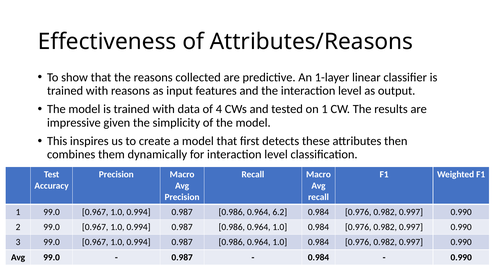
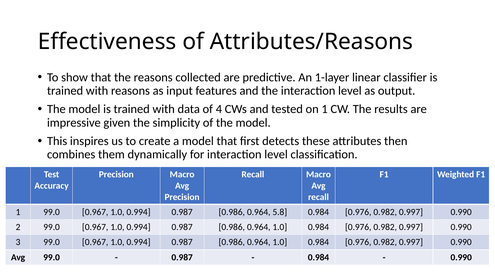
6.2: 6.2 -> 5.8 (280, 212)
